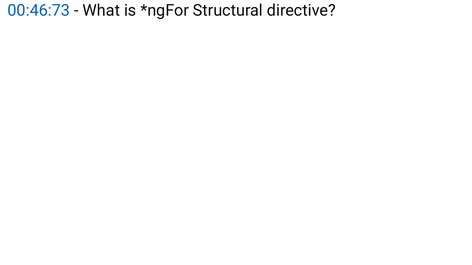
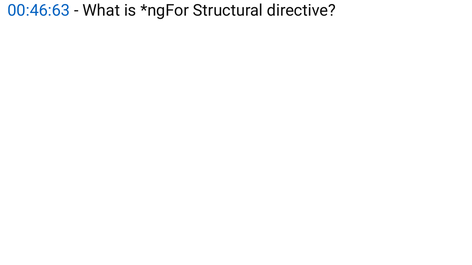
00:46:73: 00:46:73 -> 00:46:63 (39, 10)
